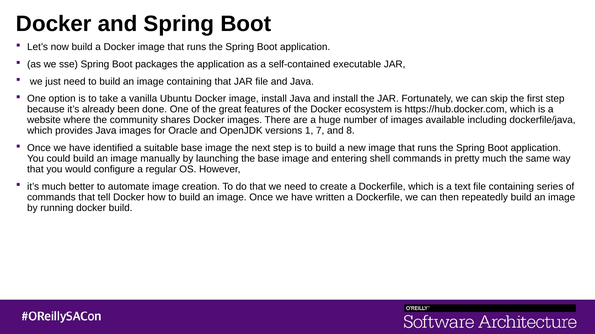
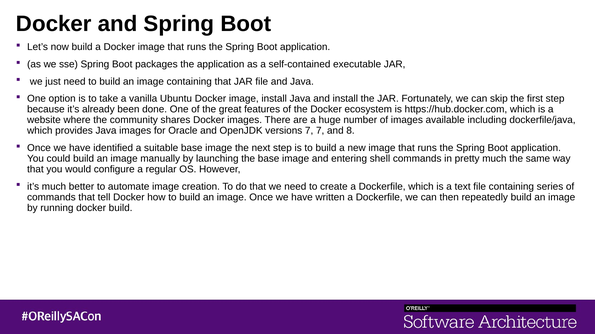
versions 1: 1 -> 7 (309, 131)
